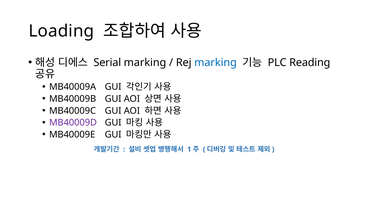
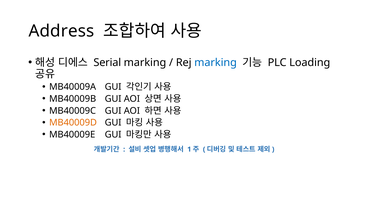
Loading: Loading -> Address (61, 31)
Reading: Reading -> Loading (310, 63)
MB40009D colour: purple -> orange (73, 123)
